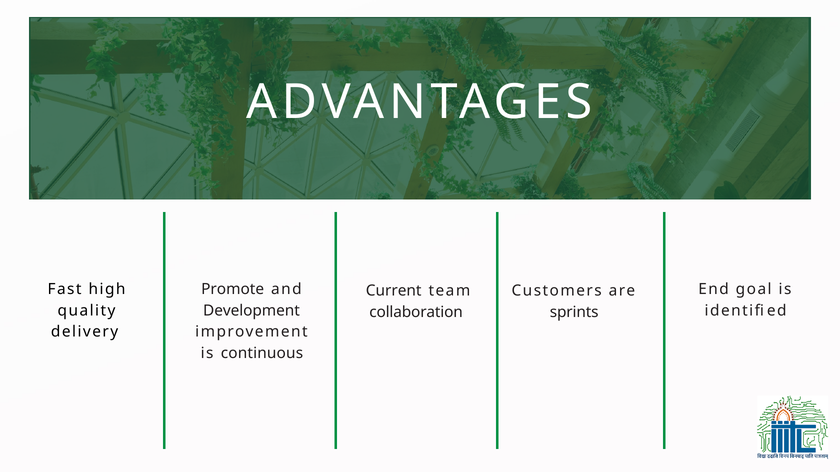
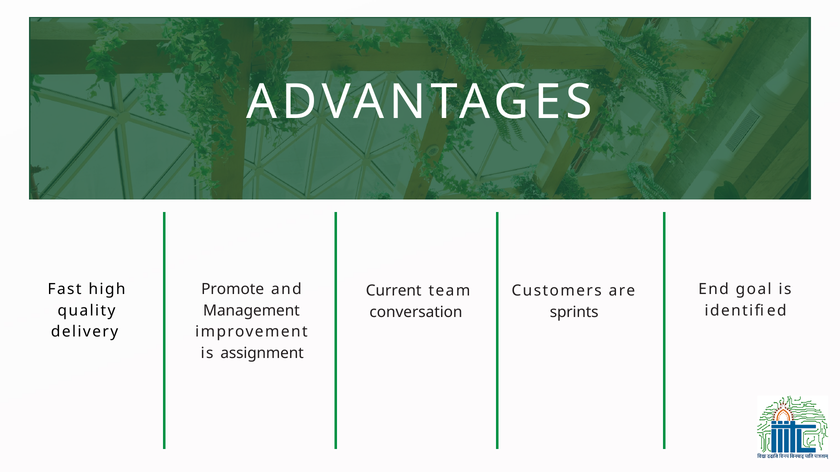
Development: Development -> Management (251, 311)
collaboration: collaboration -> conversation (416, 312)
continuous: continuous -> assignment (262, 354)
